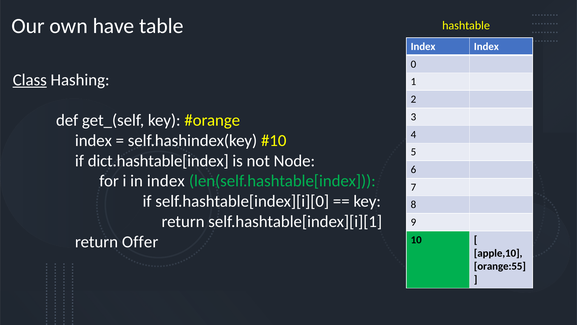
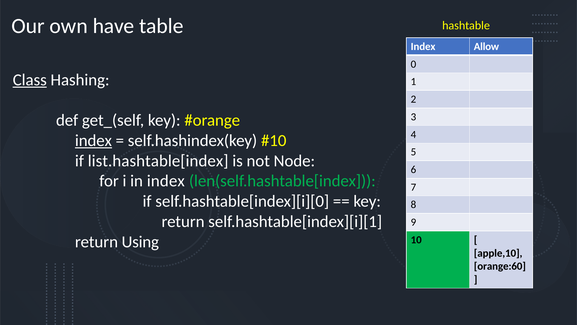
Index Index: Index -> Allow (486, 47)
index underline: none -> present (93, 140)
dict.hashtable[index: dict.hashtable[index -> list.hashtable[index (158, 161)
Offer: Offer -> Using (140, 241)
orange:55: orange:55 -> orange:60 (500, 266)
